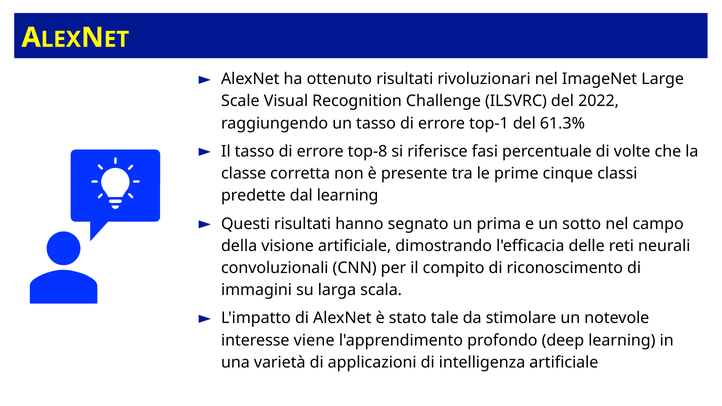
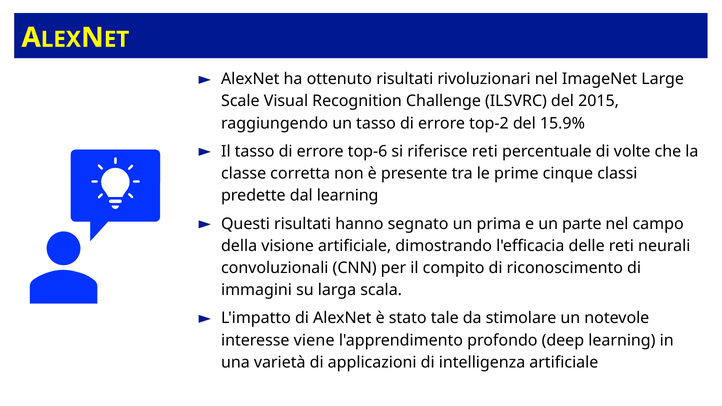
2022: 2022 -> 2015 (599, 101)
top-1: top-1 -> top-2 (489, 123)
61.3%: 61.3% -> 15.9% (562, 123)
top-8: top-8 -> top-6 (368, 151)
riferisce fasi: fasi -> reti (485, 151)
sotto: sotto -> parte (582, 224)
